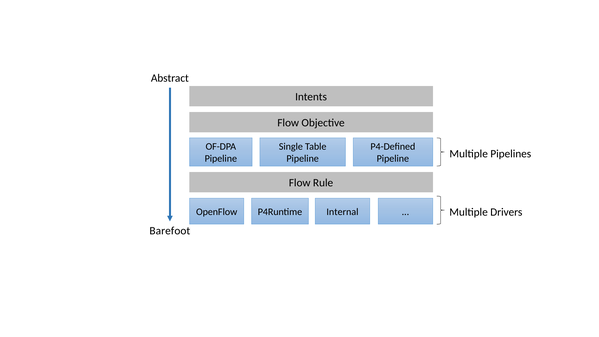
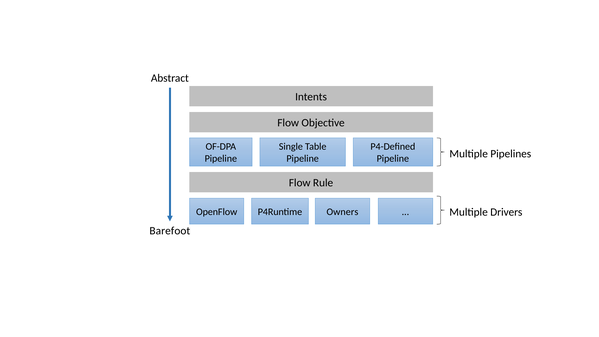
Internal: Internal -> Owners (342, 212)
